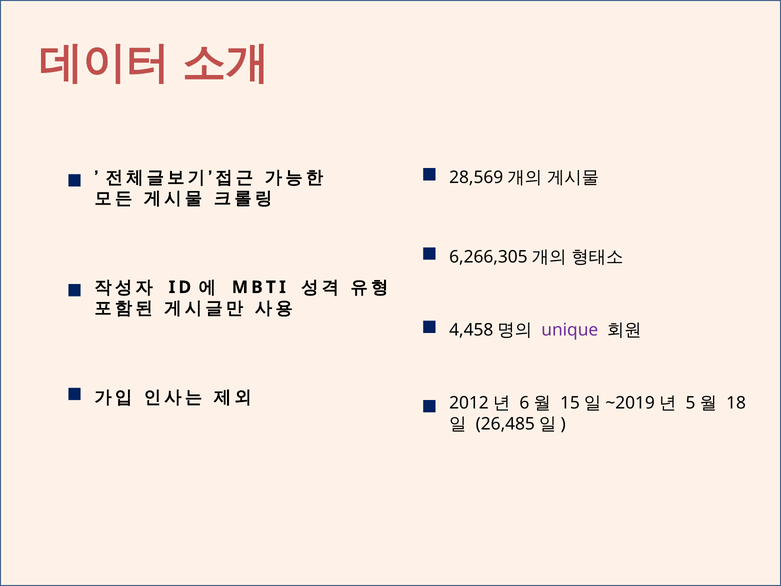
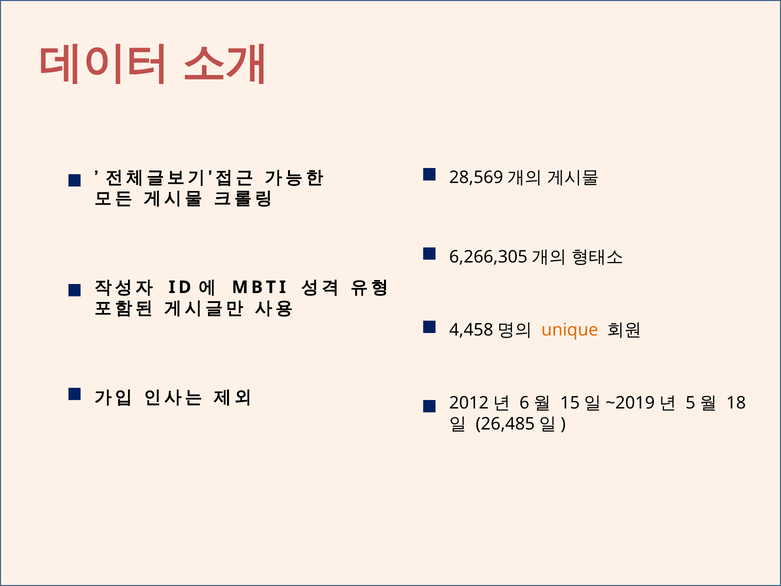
unique colour: purple -> orange (570, 330)
